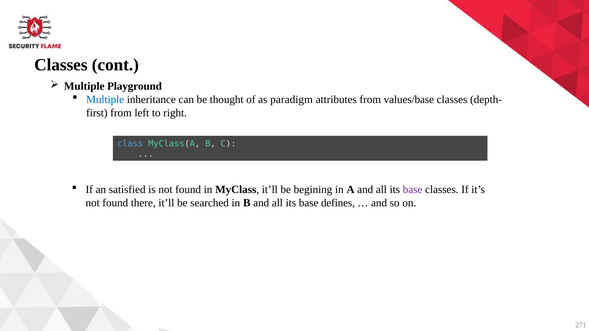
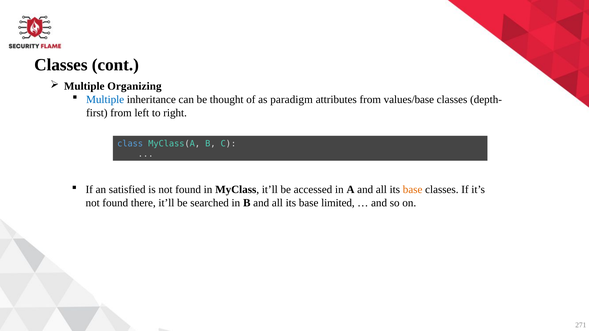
Playground: Playground -> Organizing (134, 86)
begining: begining -> accessed (313, 190)
base colour: purple -> orange (413, 190)
defines: defines -> limited (338, 203)
